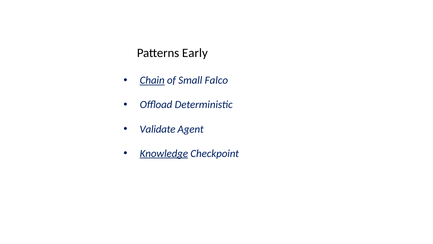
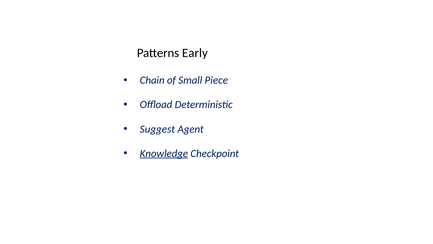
Chain underline: present -> none (152, 80)
Falco: Falco -> Piece (216, 80)
Validate: Validate -> Suggest (157, 129)
